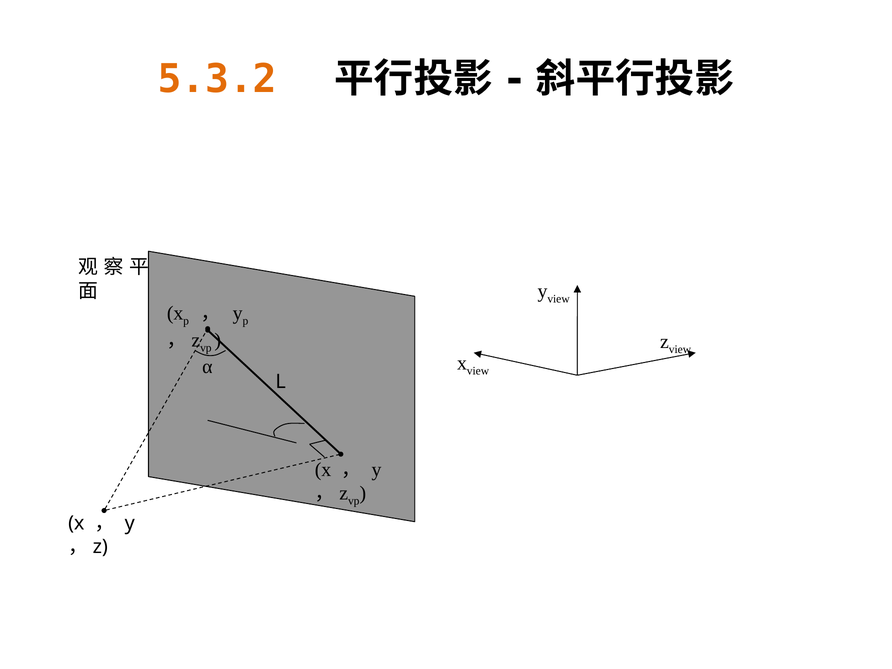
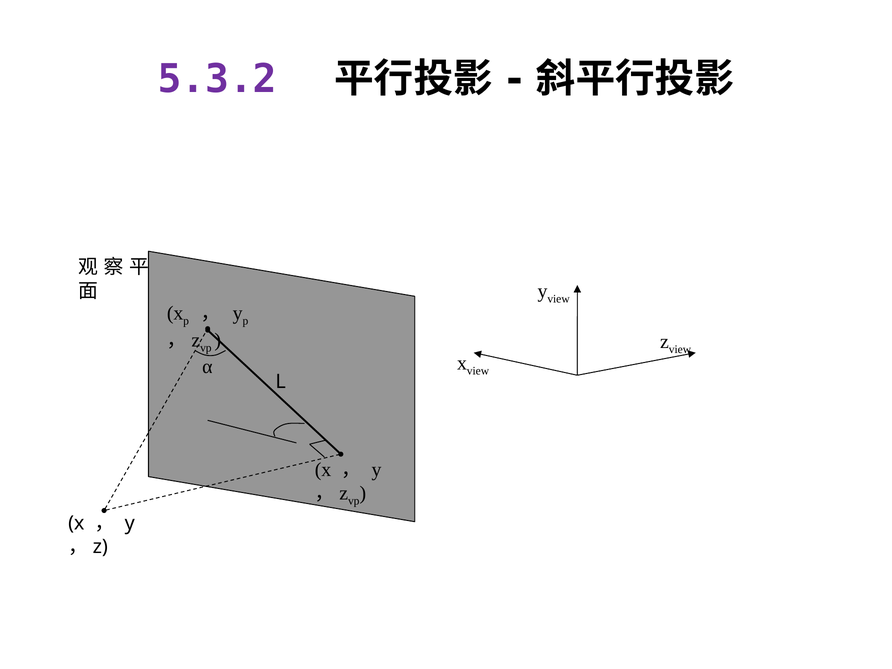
5.3.2 colour: orange -> purple (217, 79)
